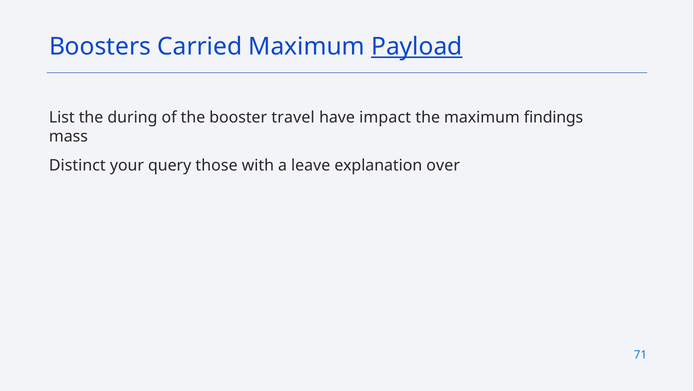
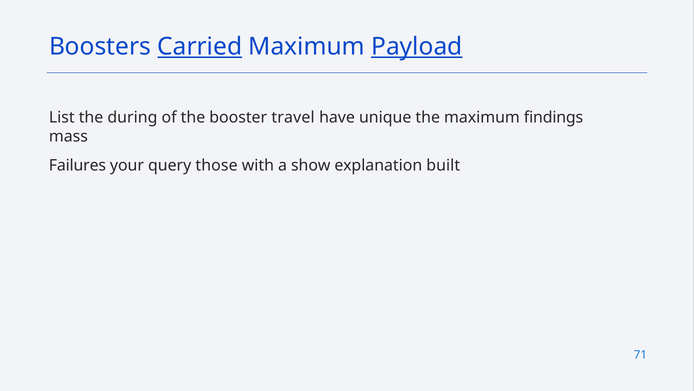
Carried underline: none -> present (200, 46)
impact: impact -> unique (385, 117)
Distinct: Distinct -> Failures (77, 165)
leave: leave -> show (311, 165)
over: over -> built (443, 165)
